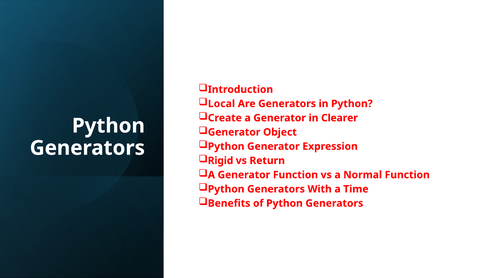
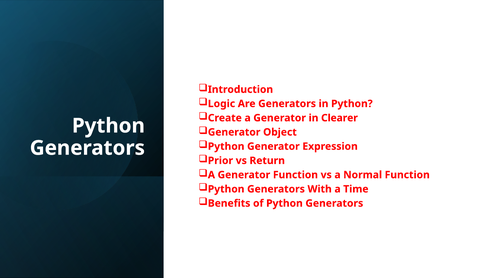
Local: Local -> Logic (221, 104)
Rigid: Rigid -> Prior (220, 161)
